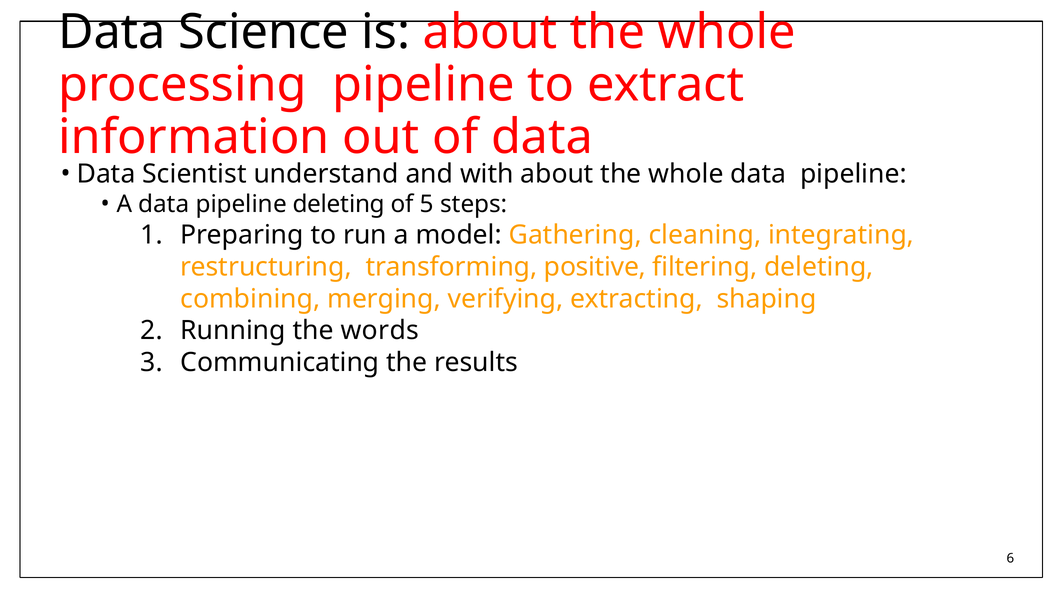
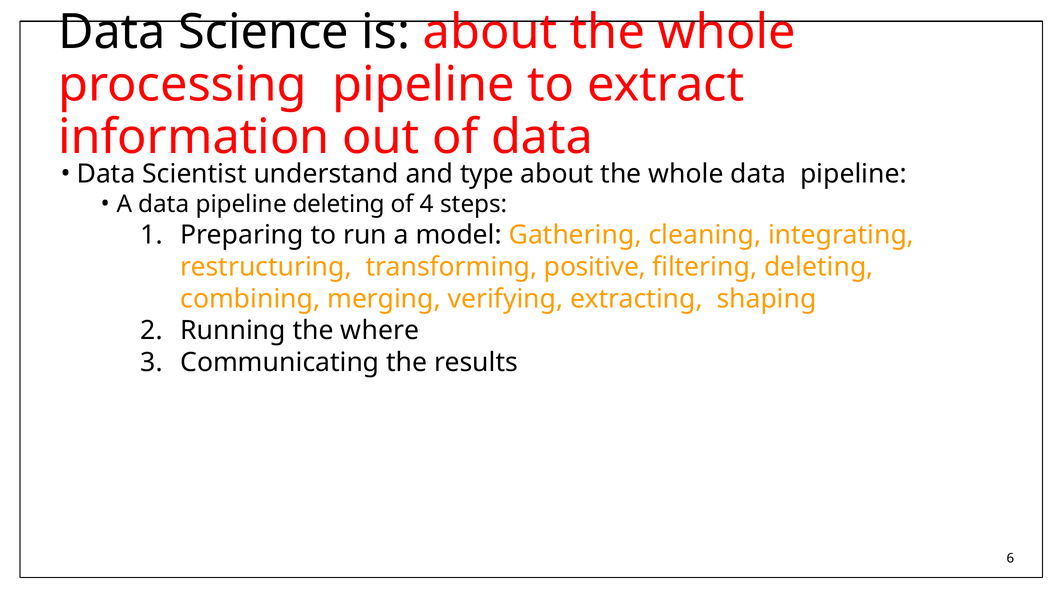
with: with -> type (487, 174)
5: 5 -> 4 (427, 204)
words: words -> where (380, 331)
